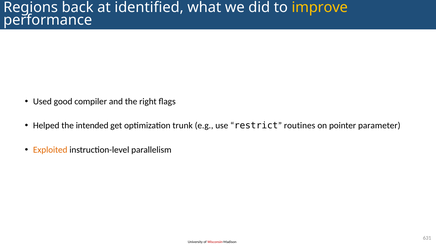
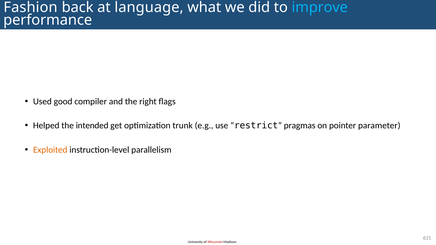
Regions: Regions -> Fashion (31, 7)
identified: identified -> language (149, 7)
improve colour: yellow -> light blue (320, 7)
routines: routines -> pragmas (300, 126)
